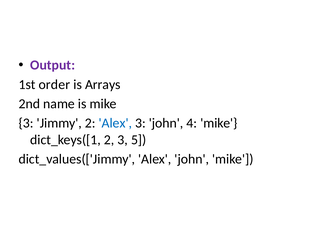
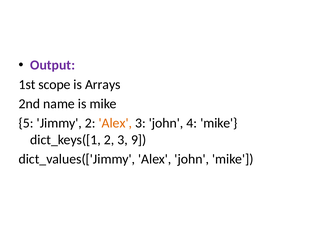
order: order -> scope (54, 84)
3: 3 -> 5 (26, 123)
Alex colour: blue -> orange (115, 123)
5: 5 -> 9 (139, 139)
